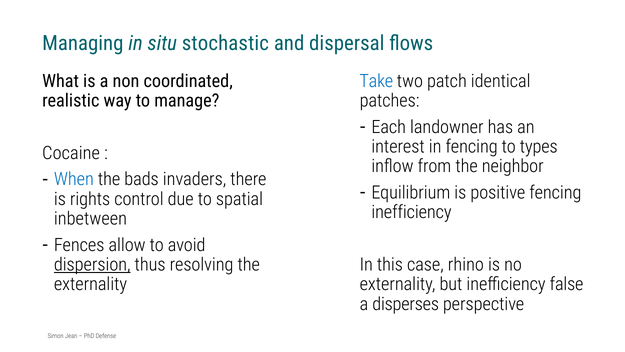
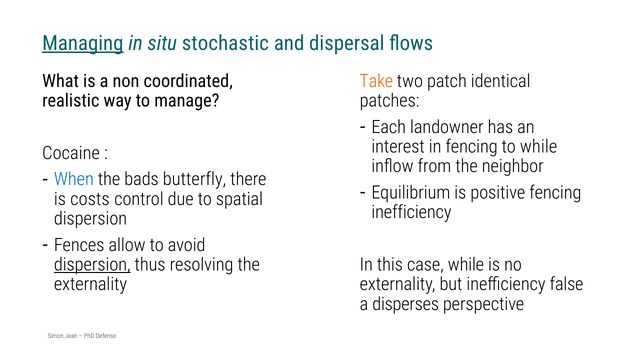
Managing underline: none -> present (83, 43)
Take colour: blue -> orange (376, 81)
to types: types -> while (539, 147)
invaders: invaders -> butterfly (195, 179)
rights: rights -> costs (90, 199)
inbetween: inbetween -> dispersion (91, 219)
case rhino: rhino -> while (466, 264)
